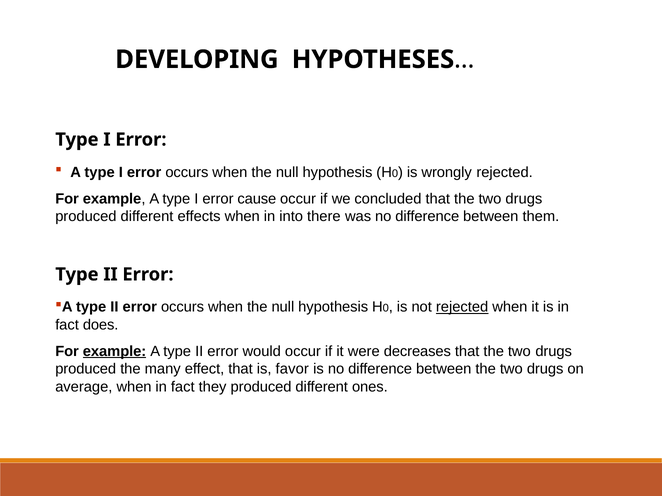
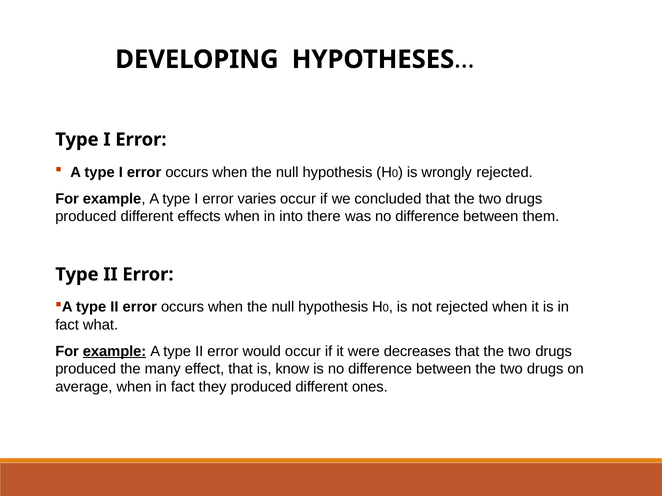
cause: cause -> varies (257, 199)
rejected underline: present -> none (462, 307)
does: does -> what (101, 325)
favor: favor -> know (292, 369)
